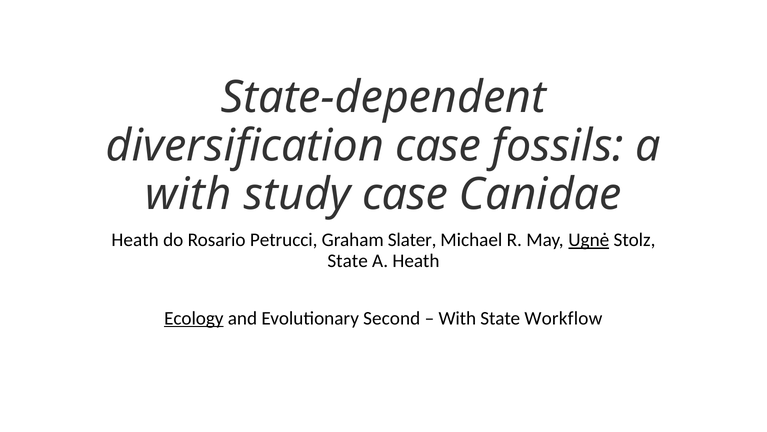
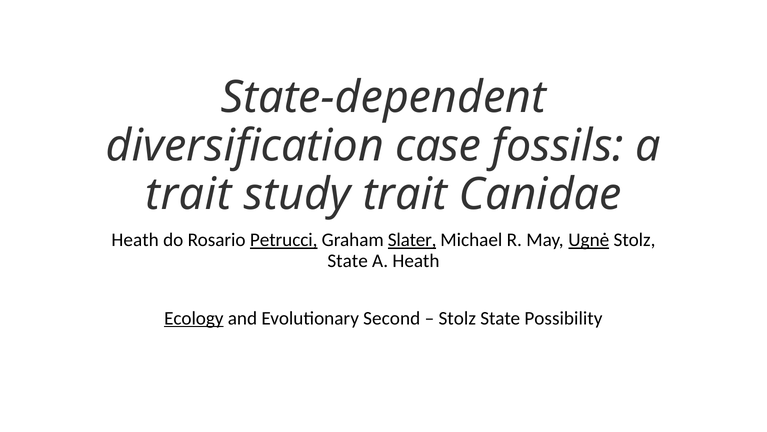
with: with -> trait (188, 194)
study case: case -> trait (405, 194)
Petrucci underline: none -> present (284, 240)
Slater underline: none -> present (412, 240)
With: With -> Stolz (457, 318)
Workflow: Workflow -> Possibility (563, 318)
